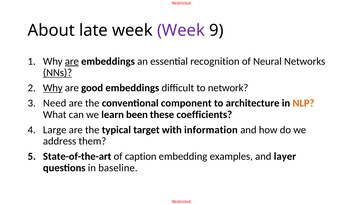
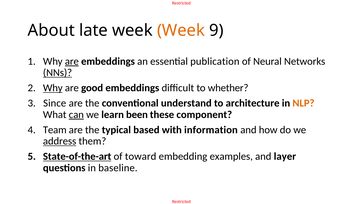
Week colour: purple -> orange (181, 30)
recognition: recognition -> publication (215, 61)
network: network -> whether (228, 88)
Need: Need -> Since (55, 103)
component: component -> understand (186, 103)
can underline: none -> present (76, 115)
coefficients: coefficients -> component (204, 115)
Large: Large -> Team (55, 130)
target: target -> based (146, 130)
address underline: none -> present (60, 141)
State-of-the-art underline: none -> present (77, 157)
caption: caption -> toward (141, 157)
